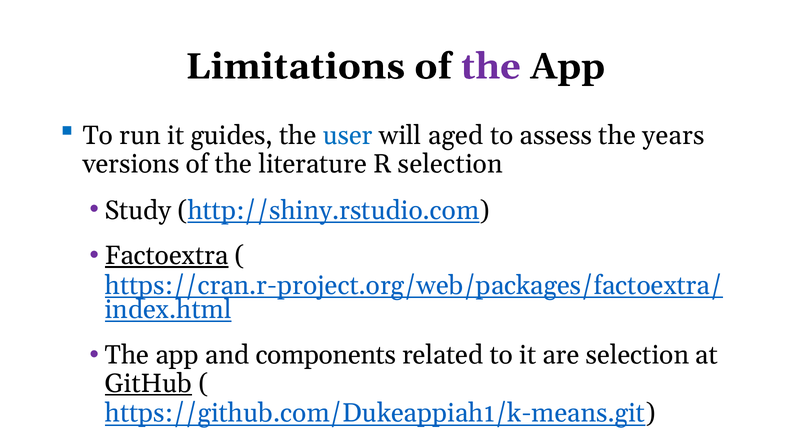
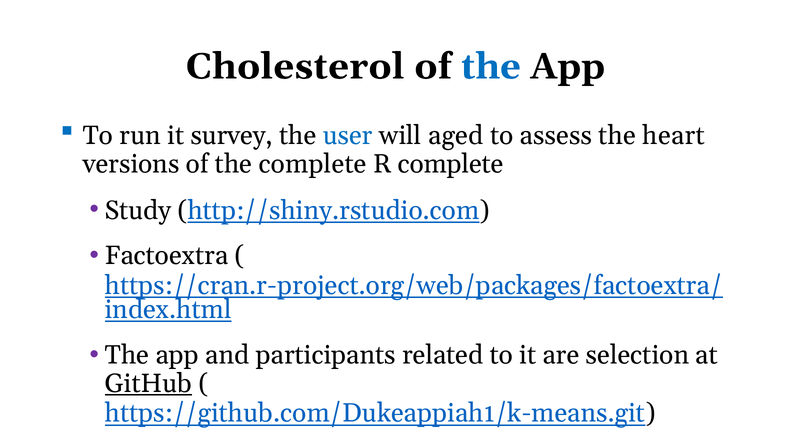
Limitations: Limitations -> Cholesterol (295, 66)
the colour: purple -> blue (491, 66)
guides: guides -> survey (232, 135)
years: years -> heart (674, 135)
the literature: literature -> complete (313, 164)
R selection: selection -> complete (451, 164)
Factoextra underline: present -> none (167, 256)
components: components -> participants (326, 355)
